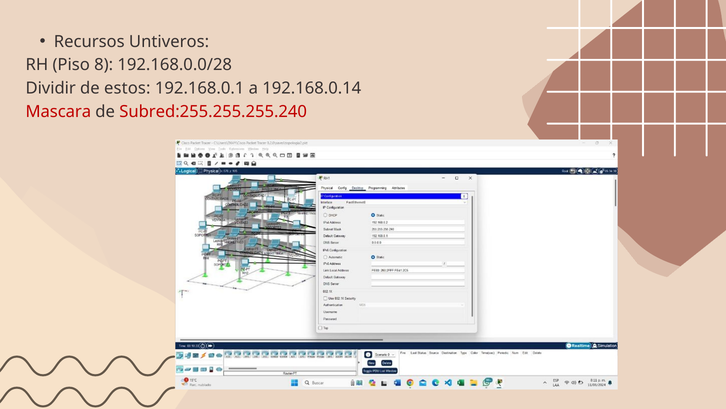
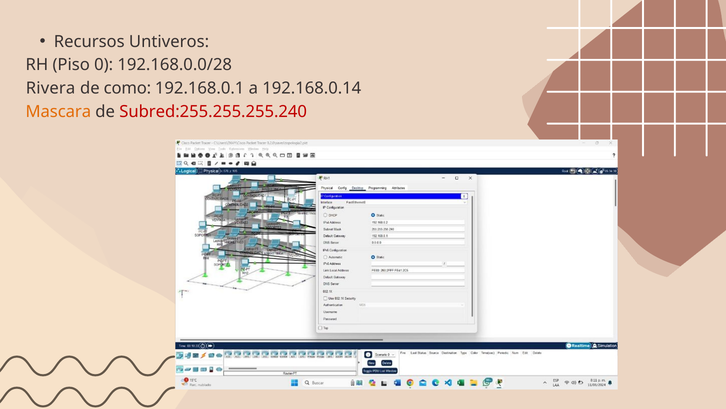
8: 8 -> 0 (104, 65)
Dividir: Dividir -> Rivera (51, 88)
estos: estos -> como (127, 88)
Mascara colour: red -> orange (58, 111)
